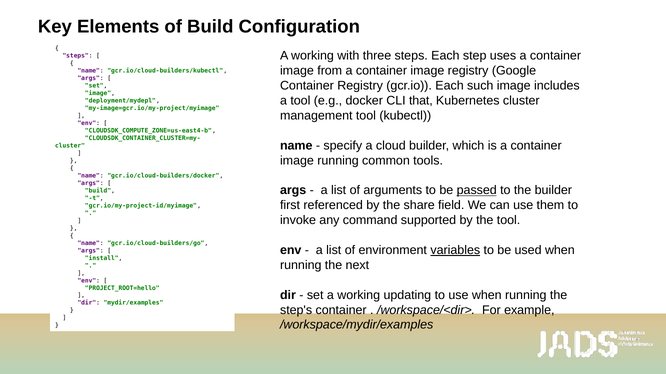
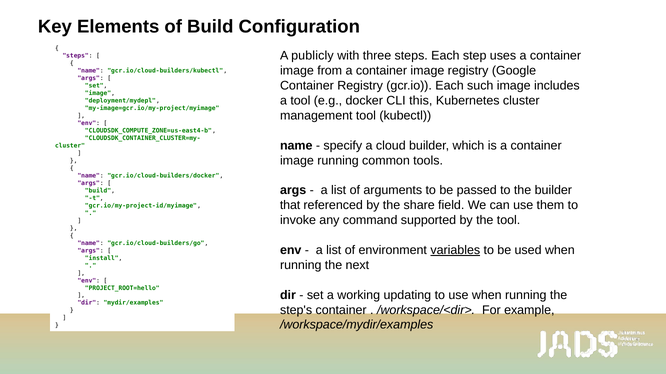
working: working -> publicly (312, 56)
that: that -> this (421, 101)
passed underline: present -> none (477, 191)
first: first -> that (290, 206)
